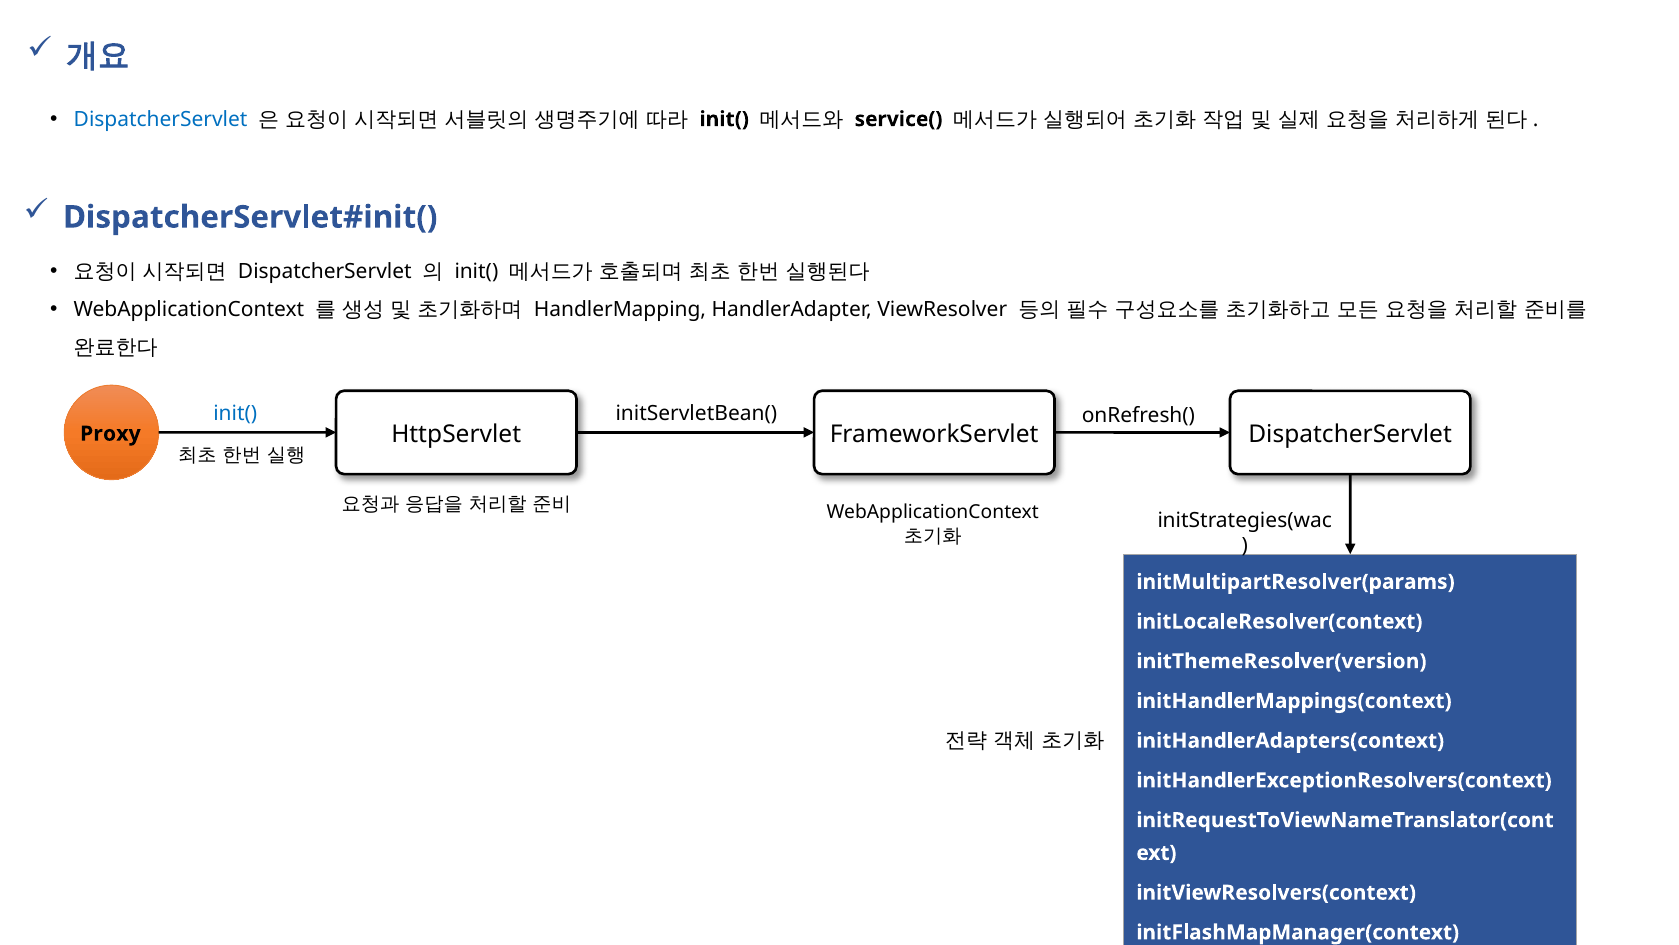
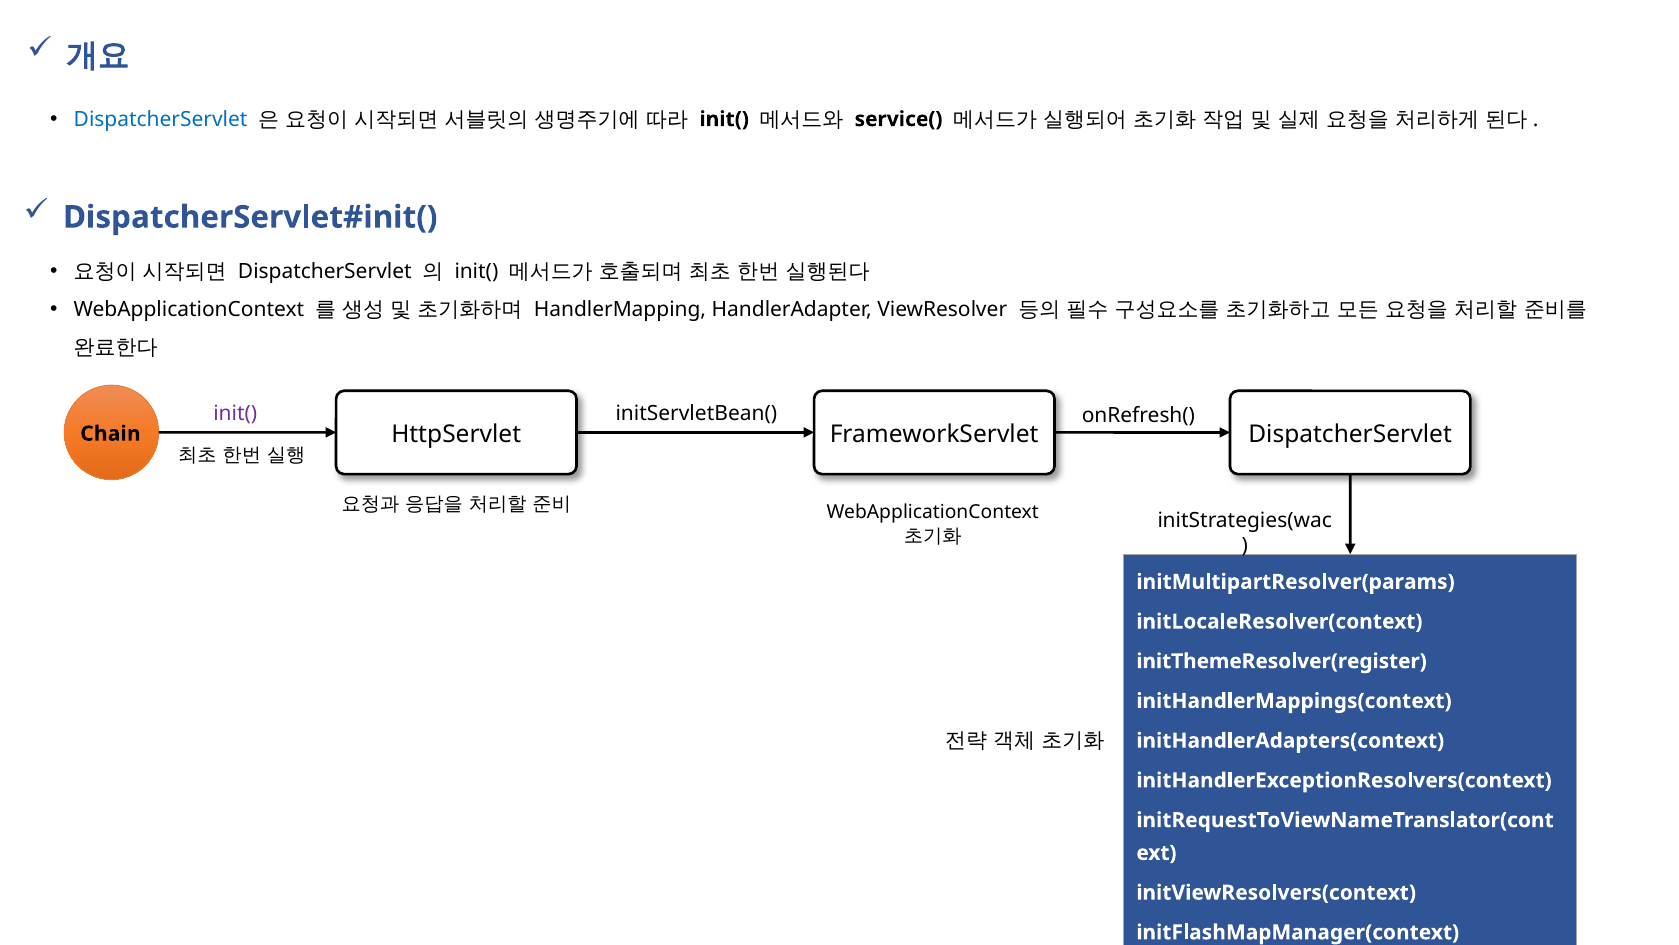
init( colour: blue -> purple (235, 414)
Proxy: Proxy -> Chain (110, 433)
initThemeResolver(version: initThemeResolver(version -> initThemeResolver(register (1282, 661)
